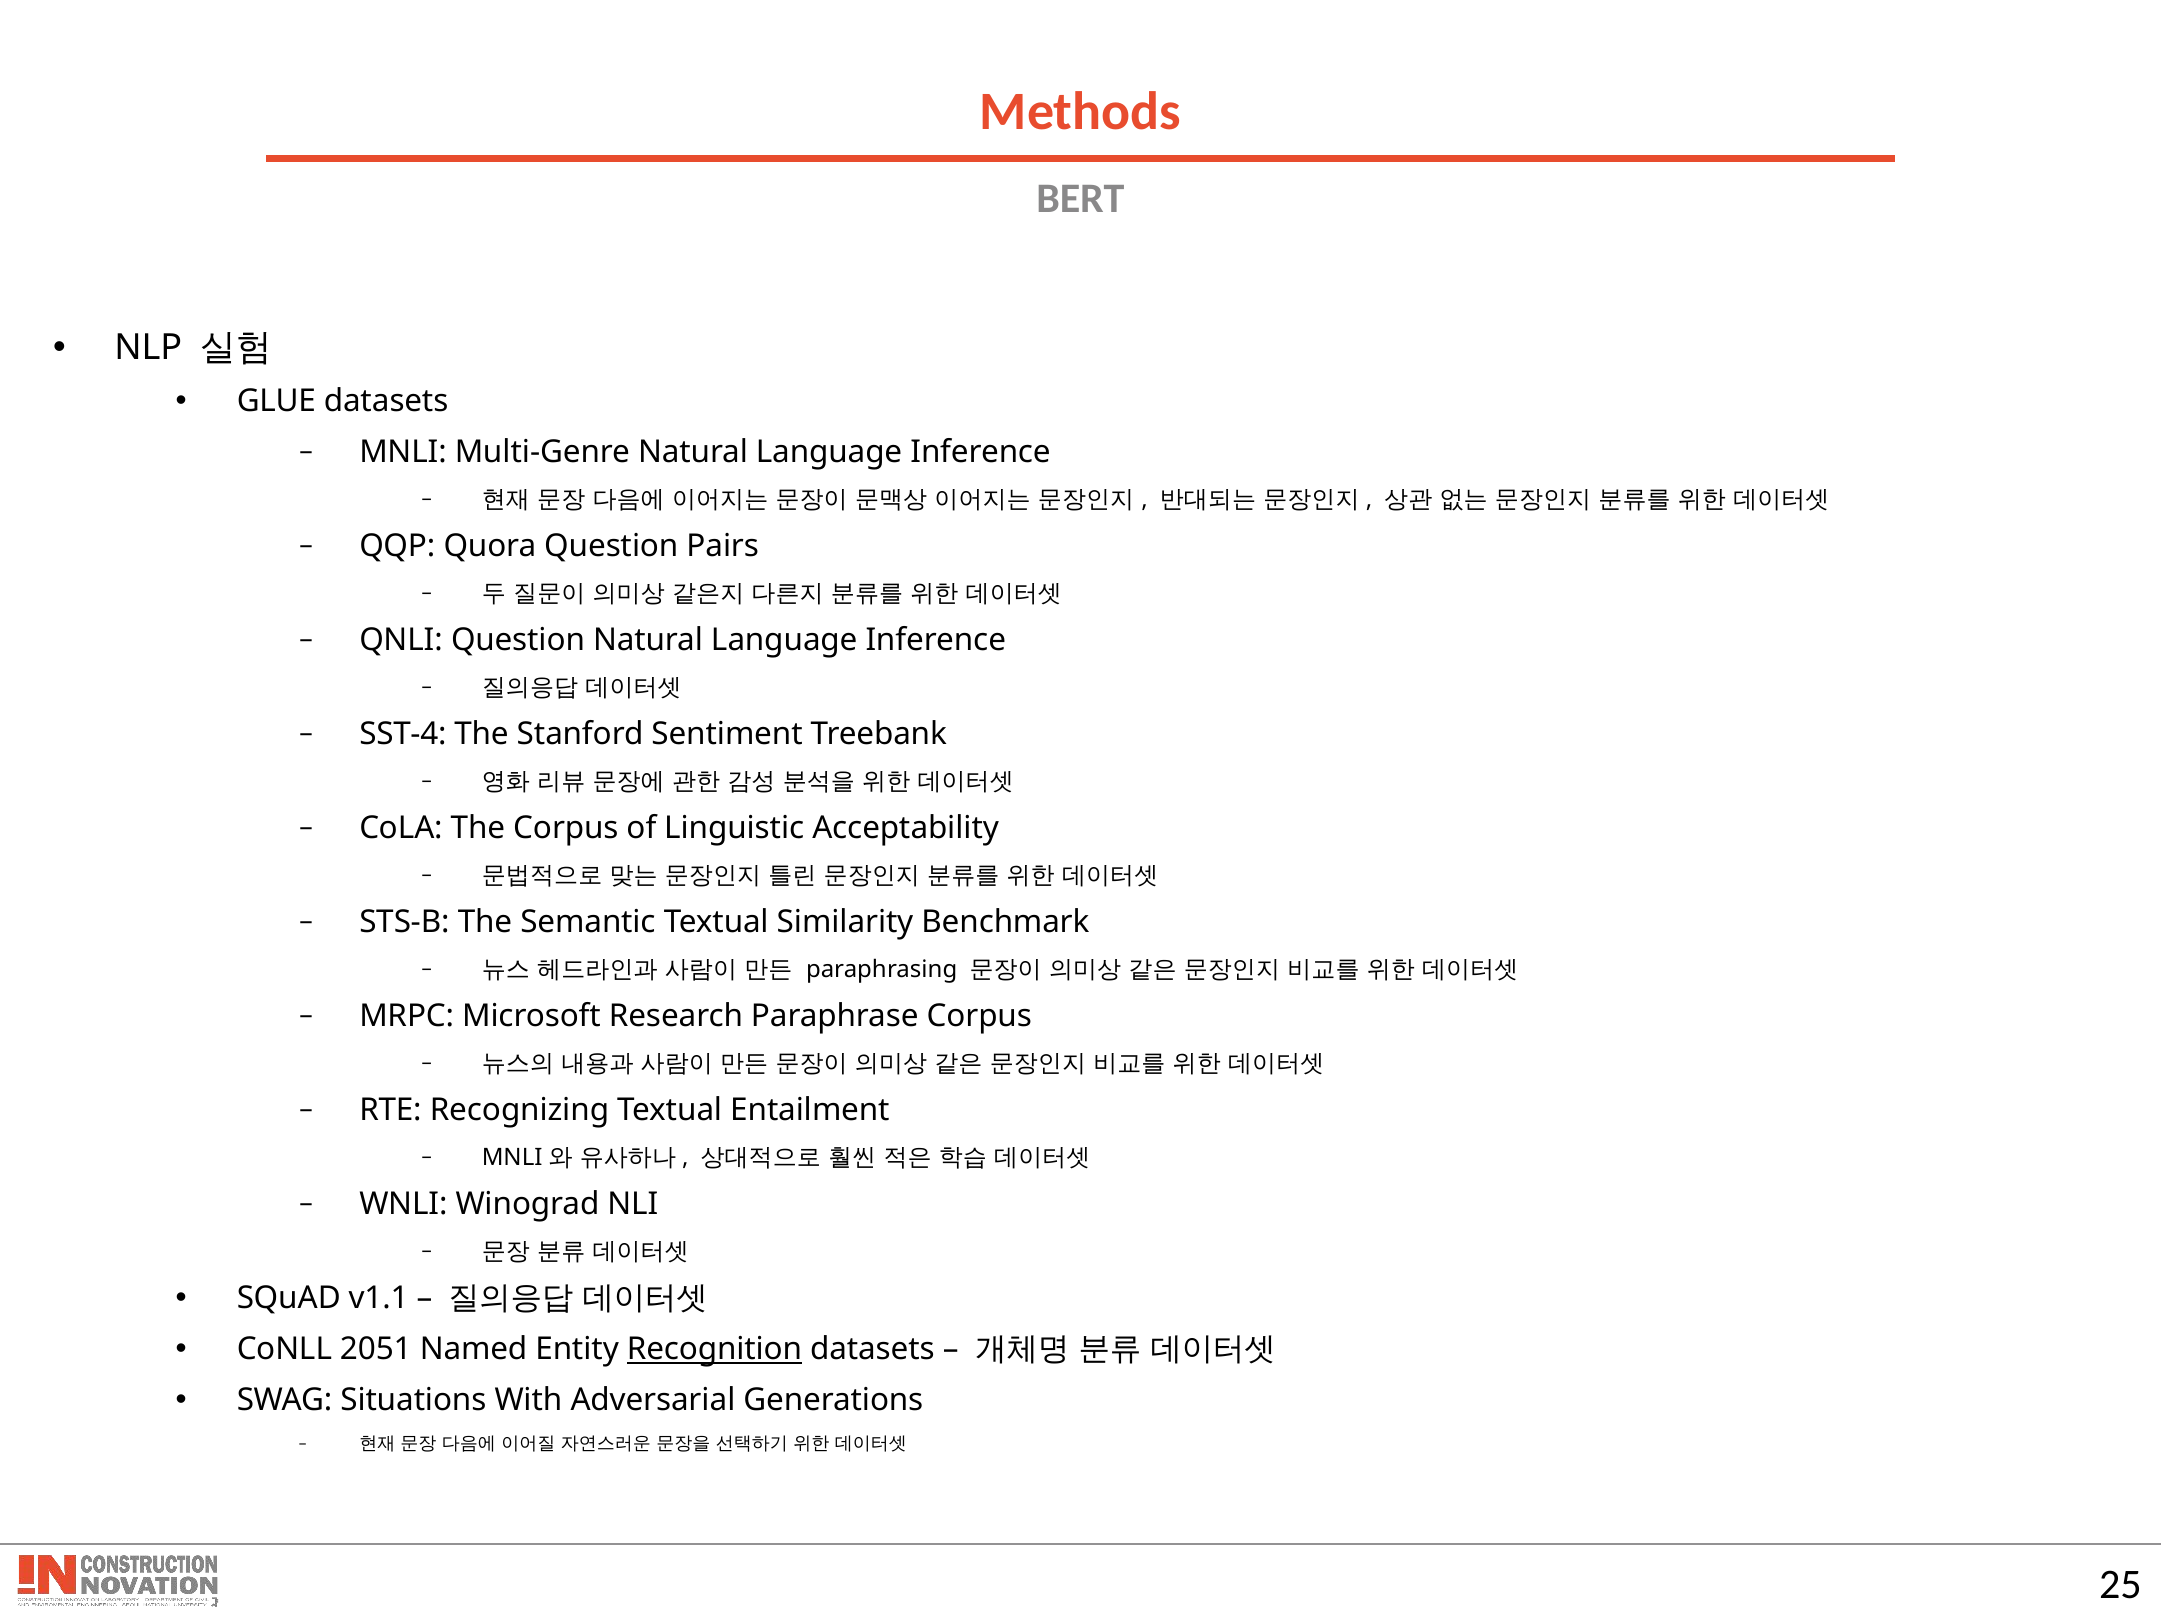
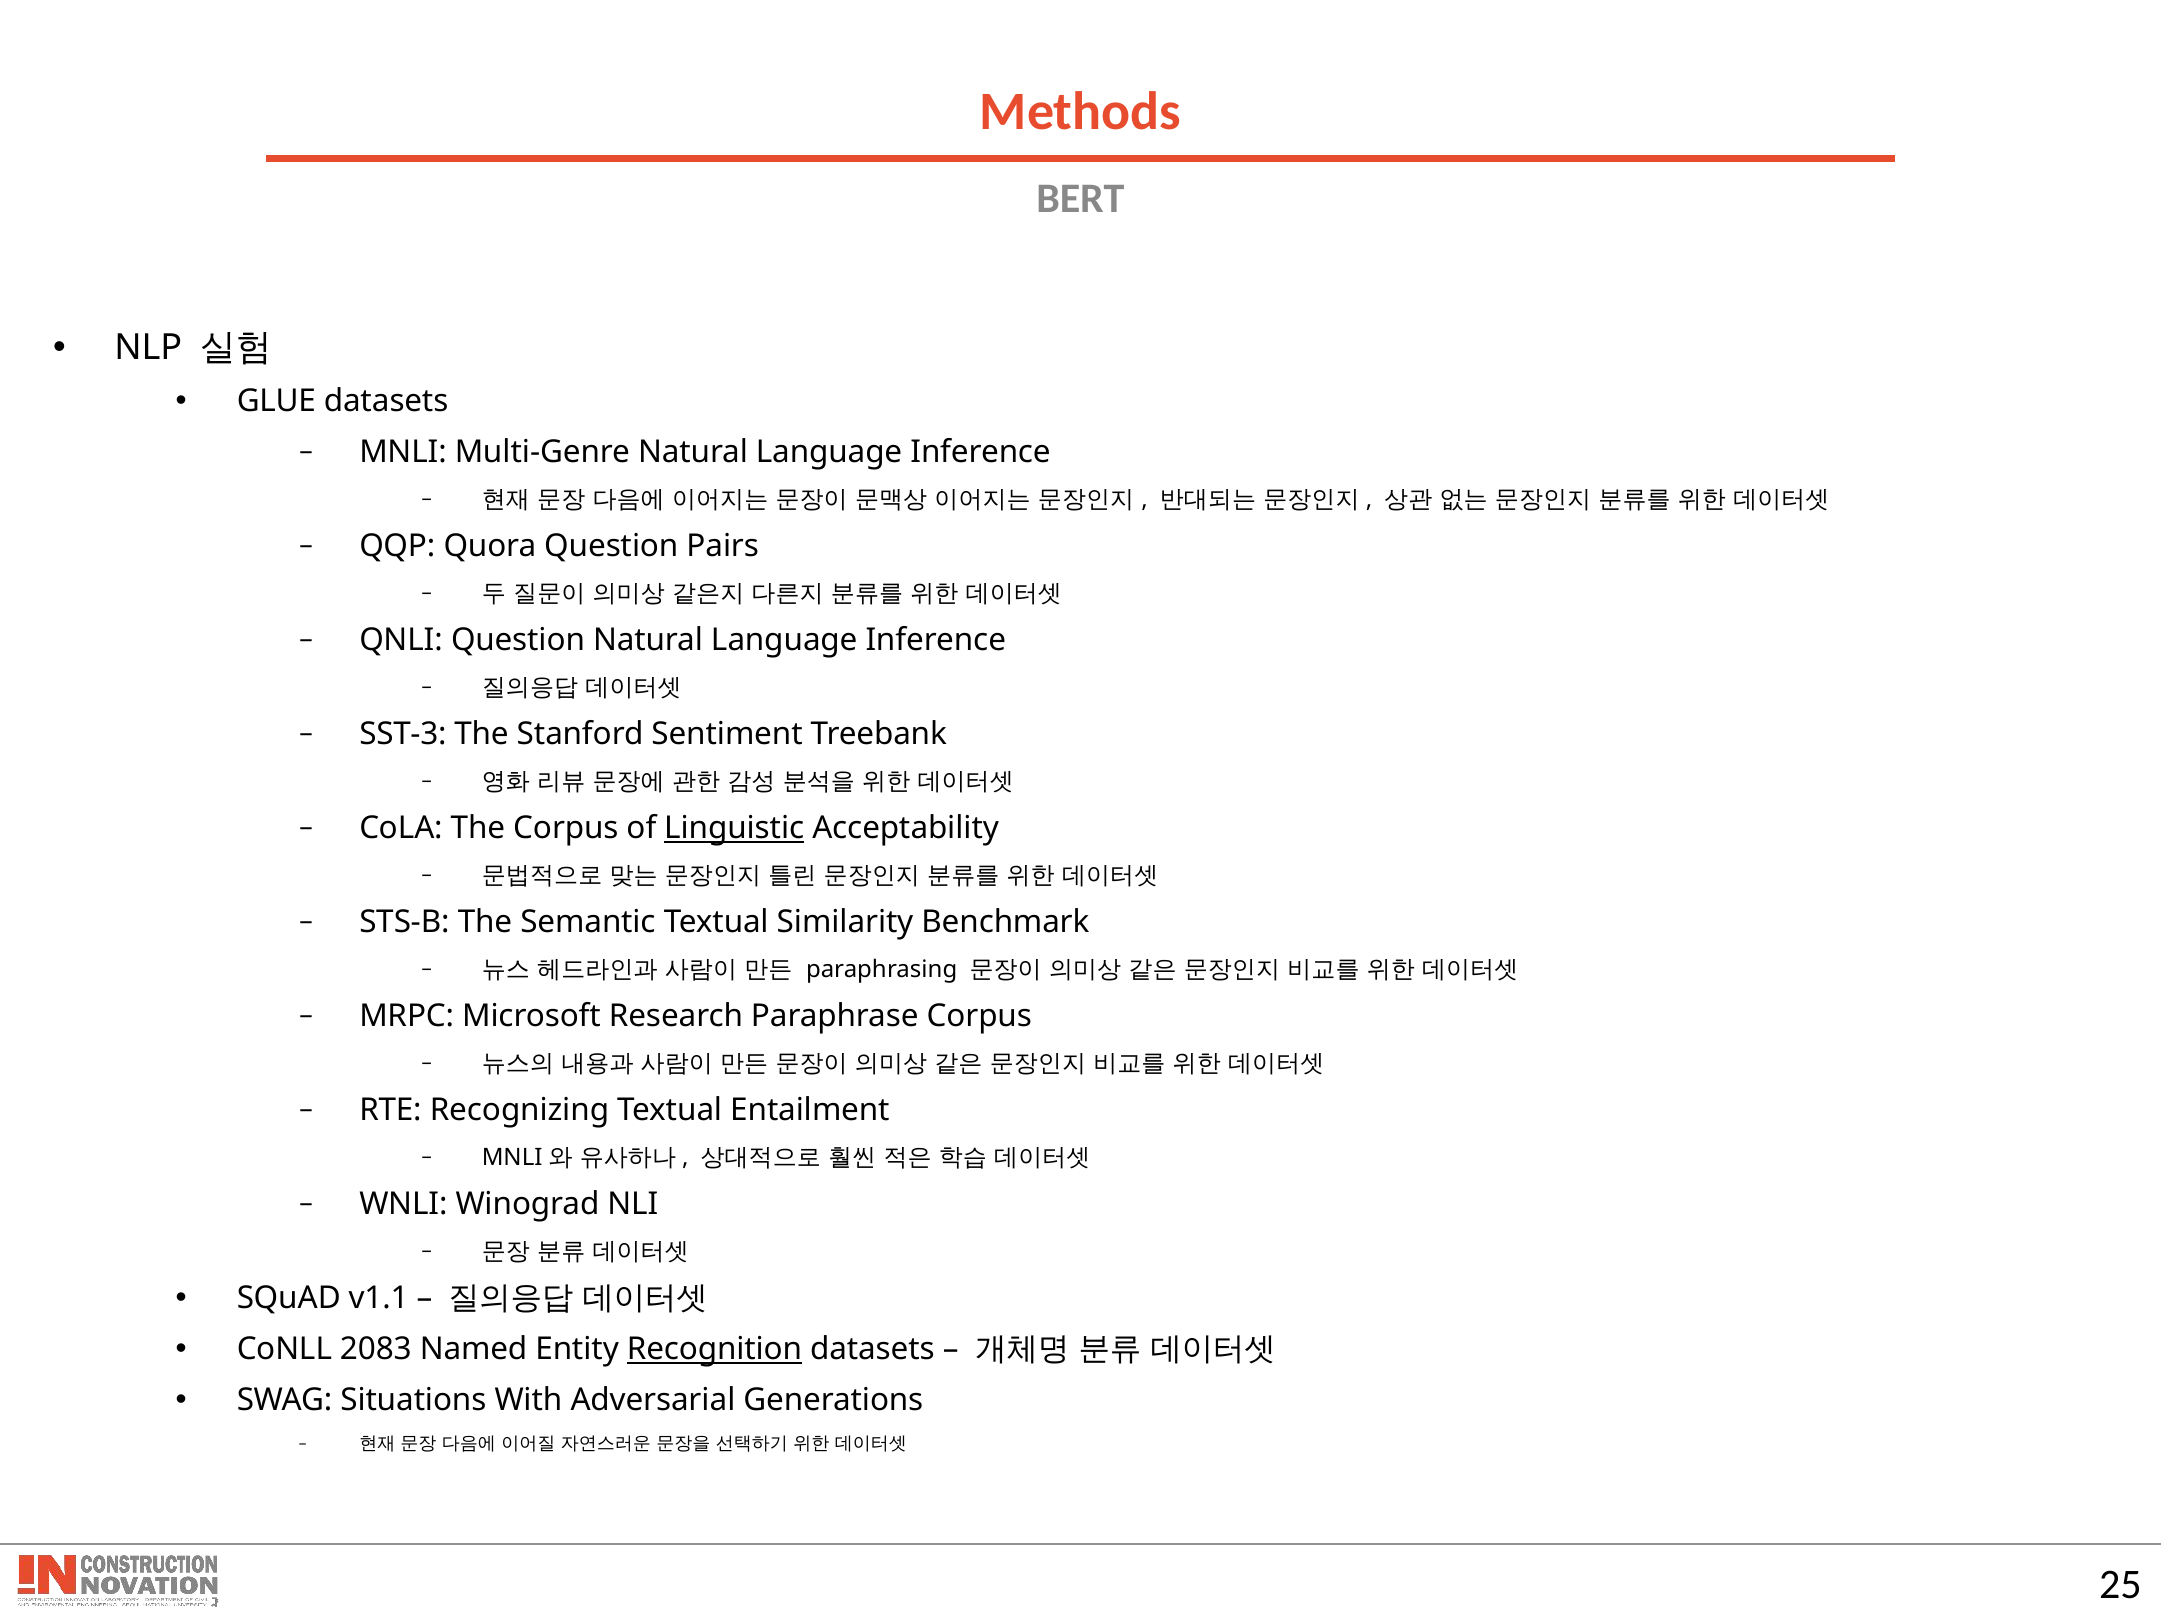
SST-4: SST-4 -> SST-3 (403, 734)
Linguistic underline: none -> present (734, 828)
2051: 2051 -> 2083 (376, 1349)
